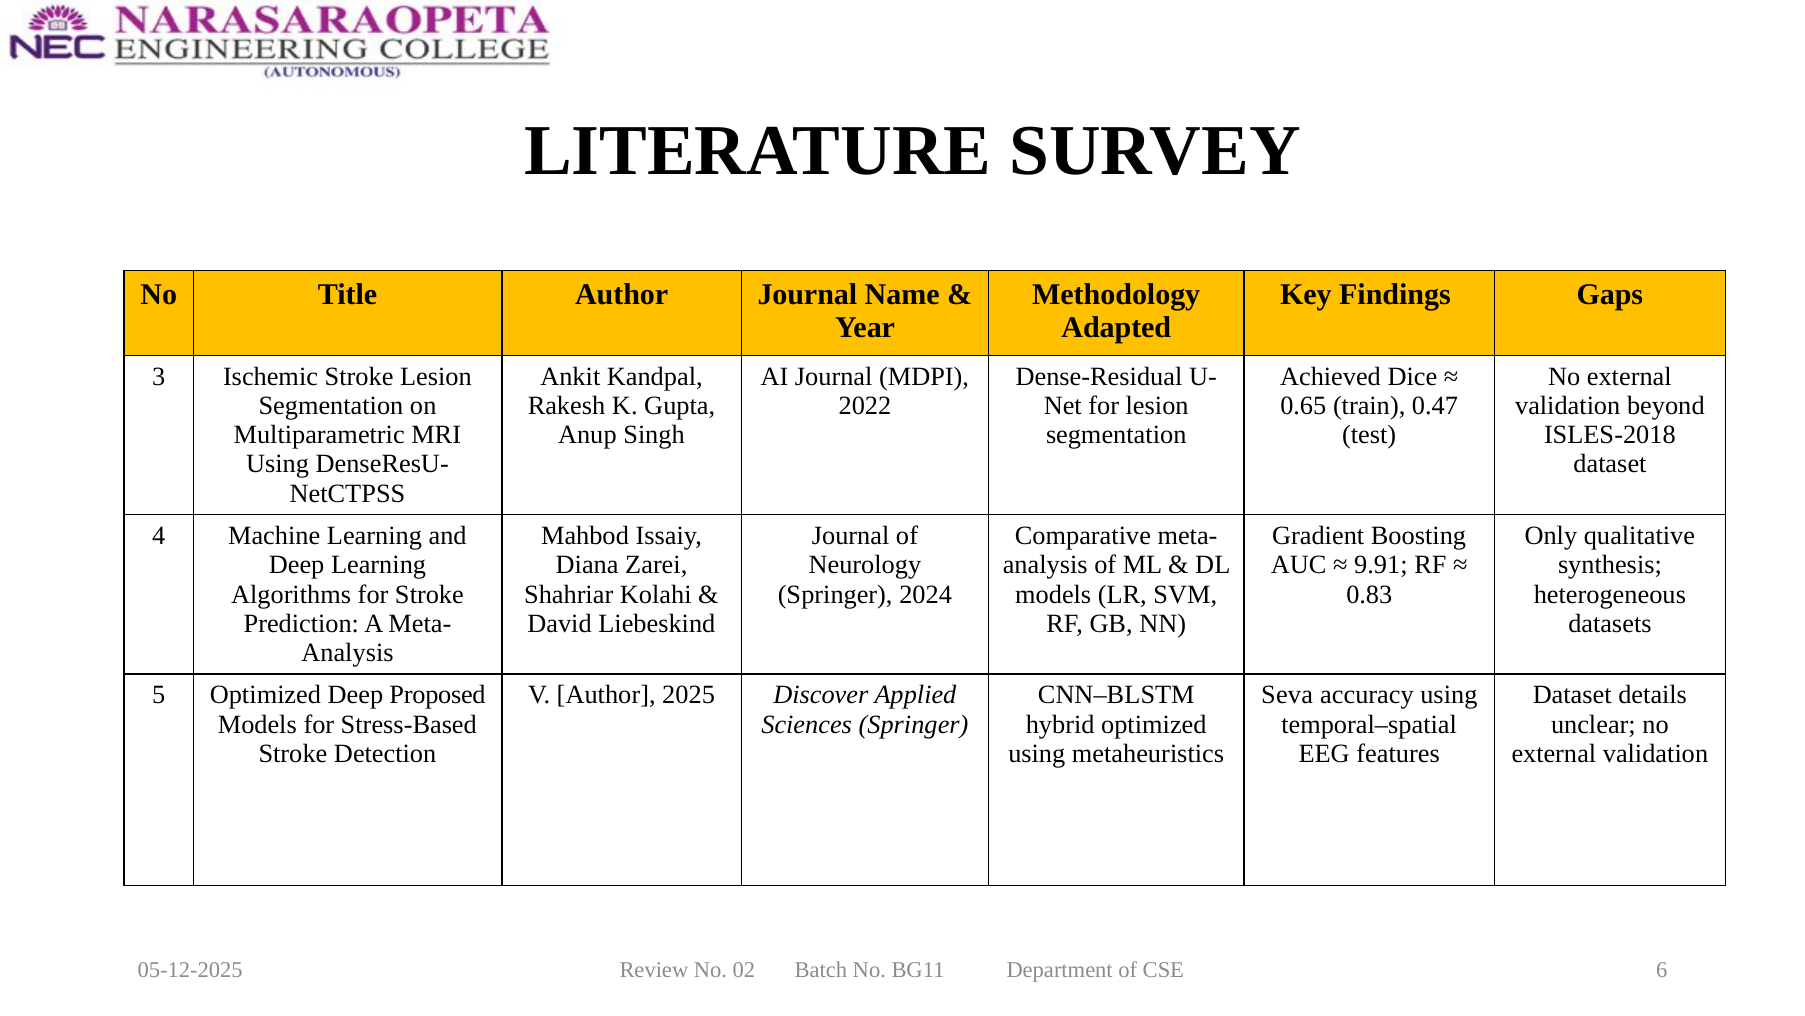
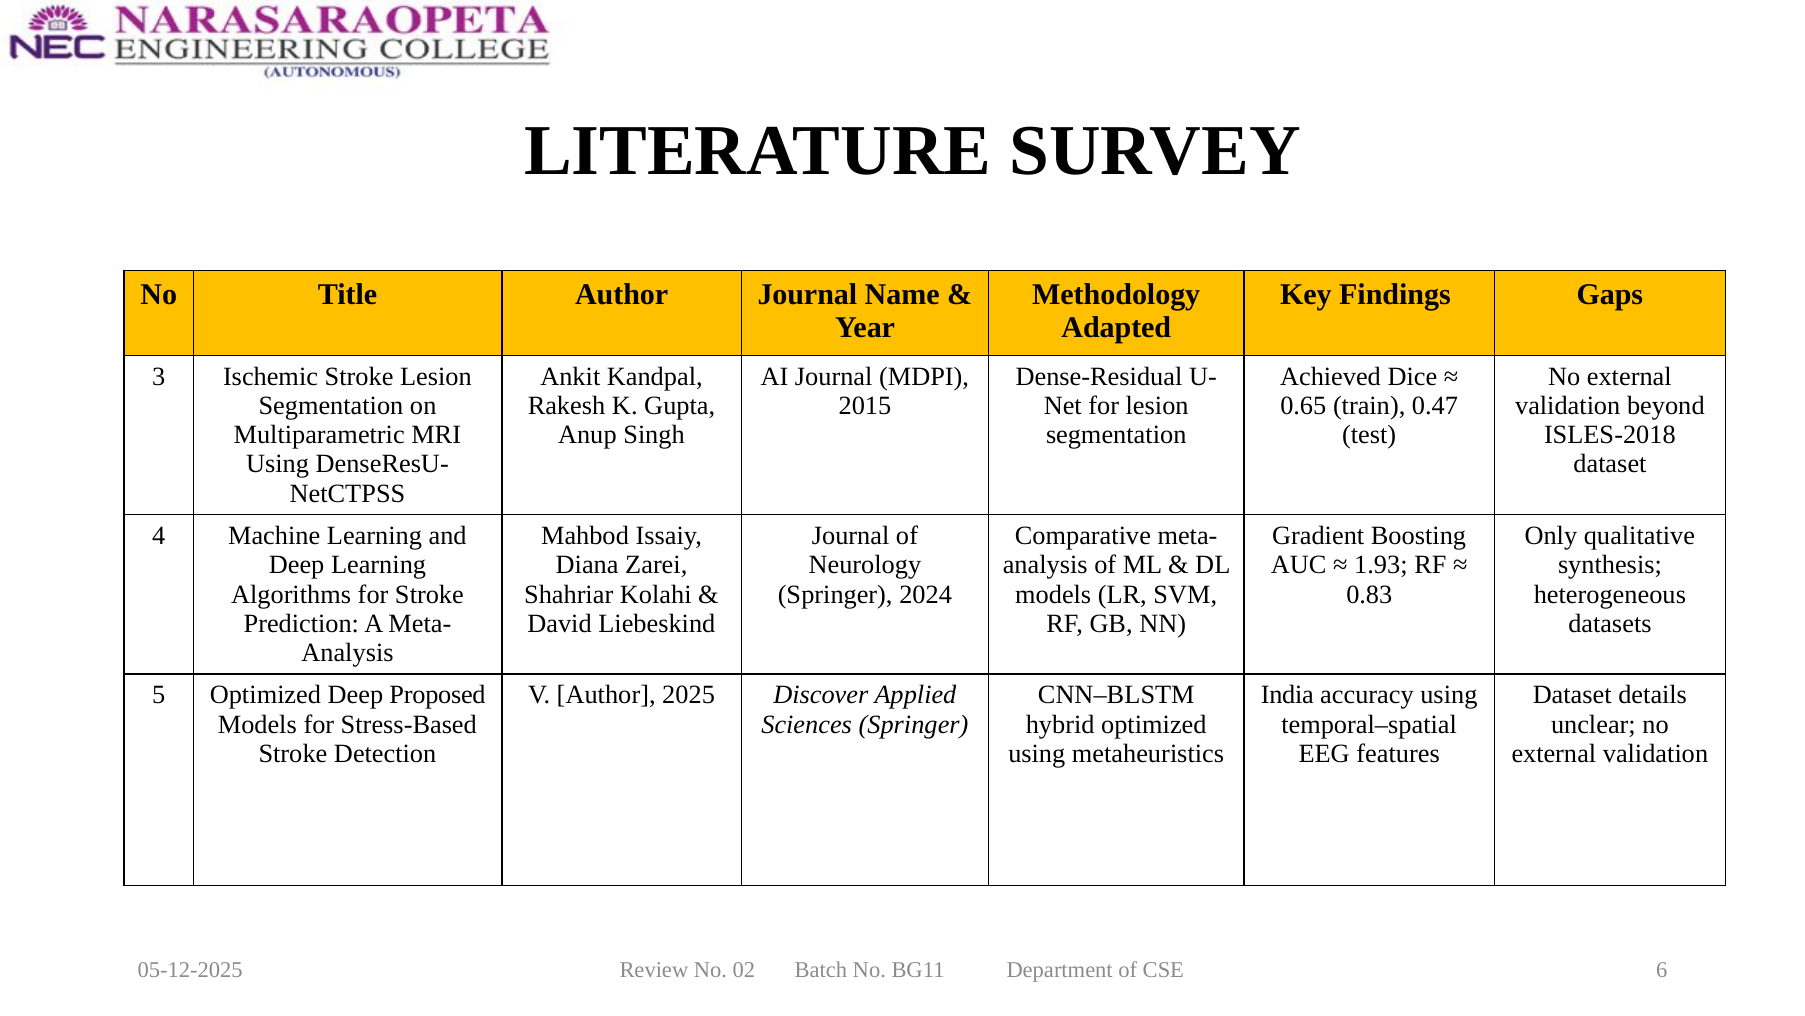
2022: 2022 -> 2015 (865, 406)
9.91: 9.91 -> 1.93 (1381, 565)
Seva: Seva -> India (1287, 695)
